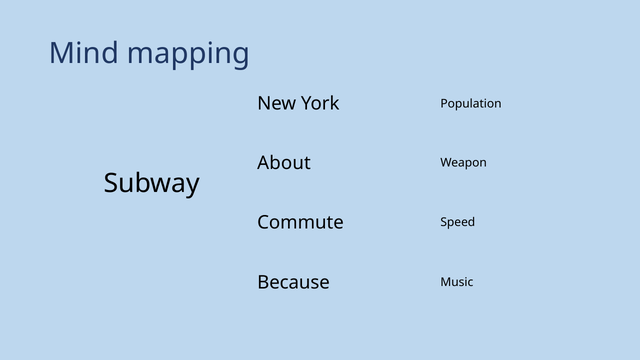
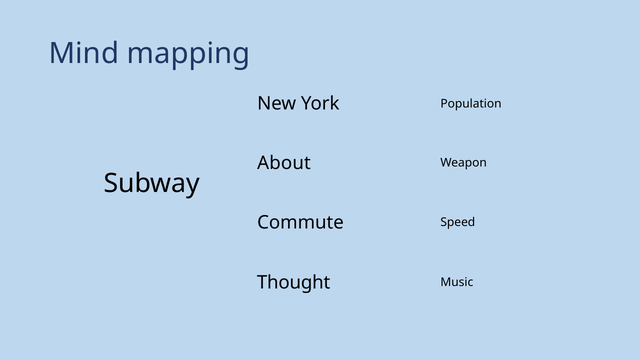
Because: Because -> Thought (294, 282)
